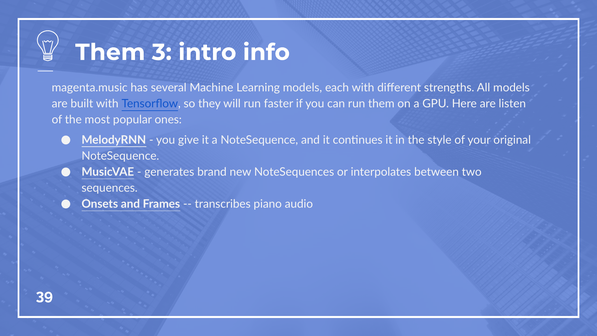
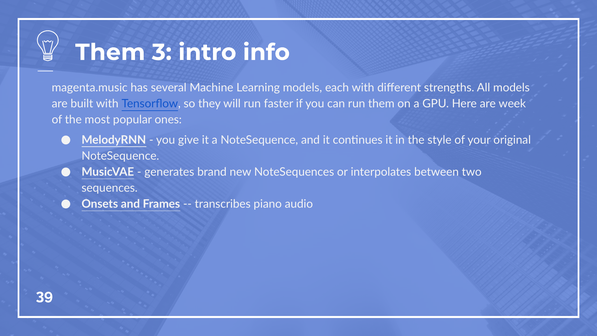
listen: listen -> week (512, 104)
